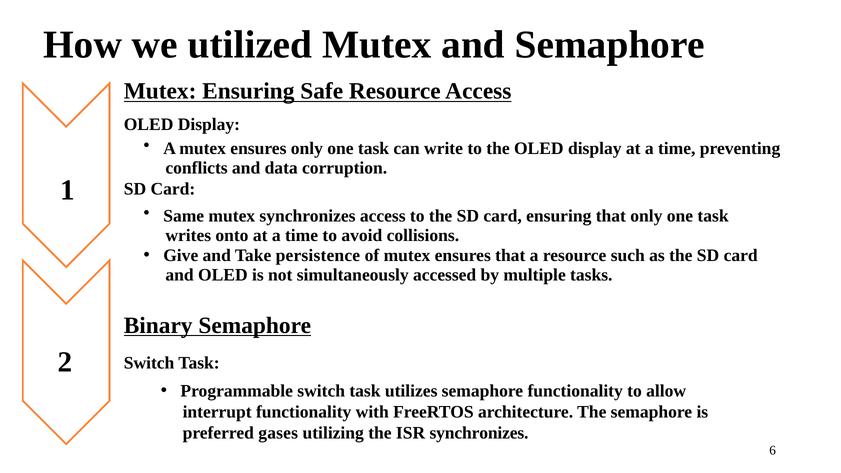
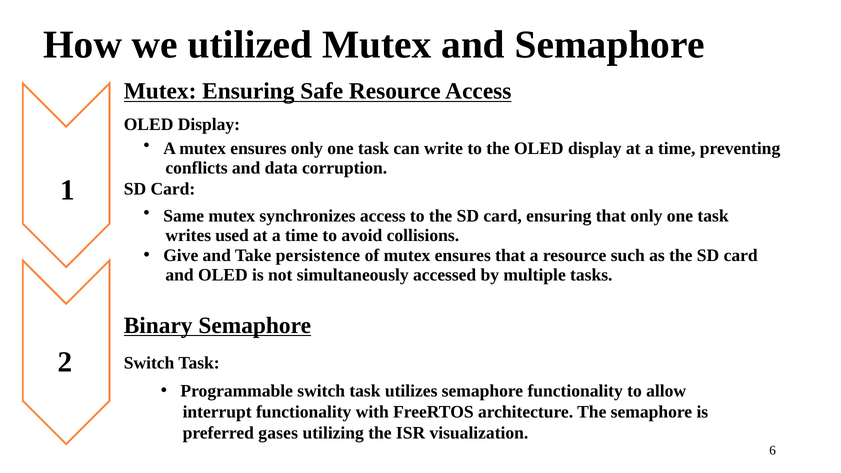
onto: onto -> used (232, 236)
ISR synchronizes: synchronizes -> visualization (479, 433)
